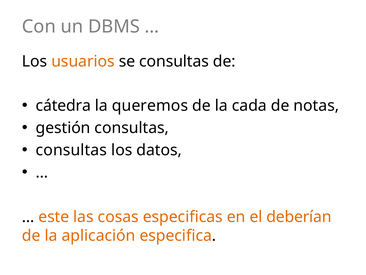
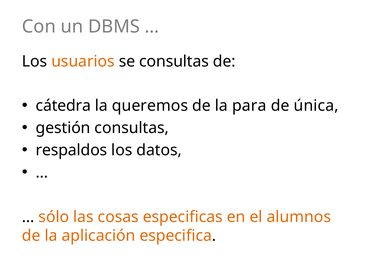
cada: cada -> para (249, 106)
notas: notas -> única (316, 106)
consultas: consultas -> respaldos (71, 150)
este: este -> sólo (54, 216)
deberían: deberían -> alumnos (299, 216)
